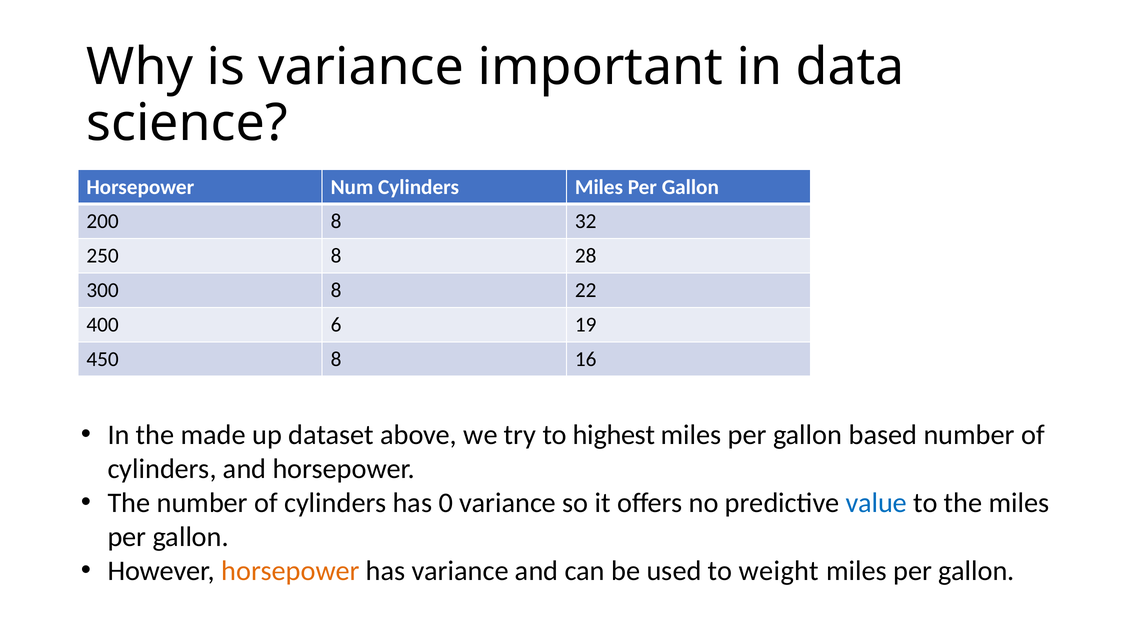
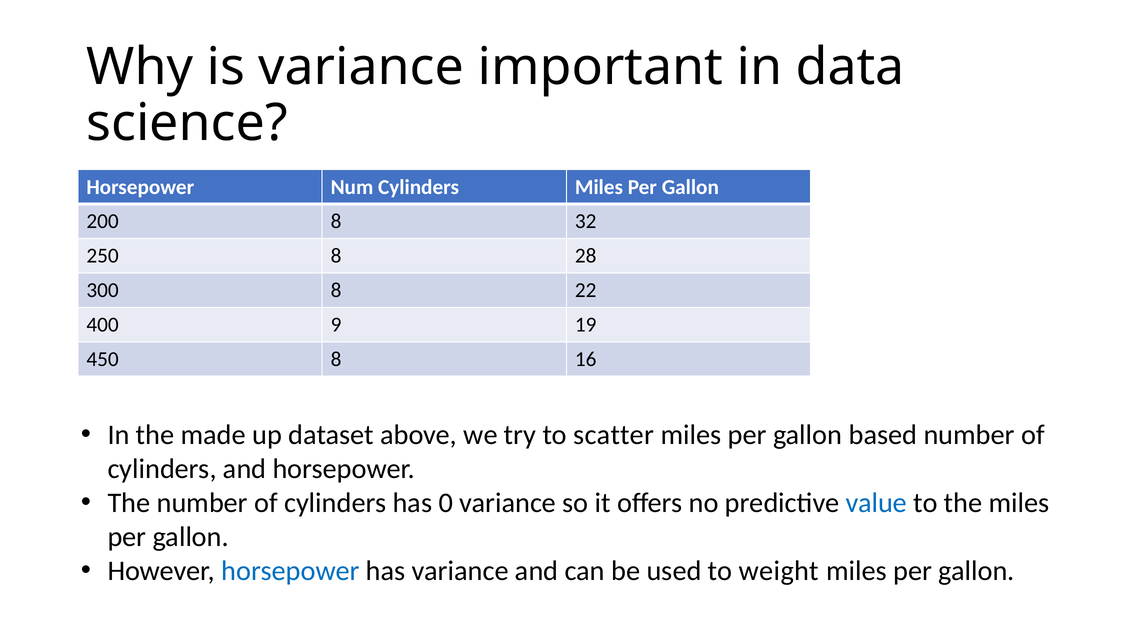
6: 6 -> 9 (336, 325)
highest: highest -> scatter (614, 435)
horsepower colour: orange -> blue (290, 571)
